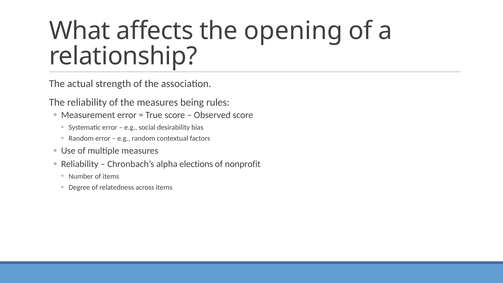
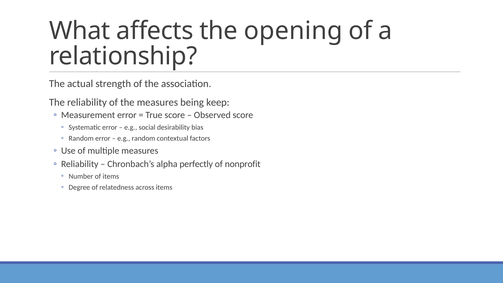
rules: rules -> keep (218, 102)
elections: elections -> perfectly (196, 164)
